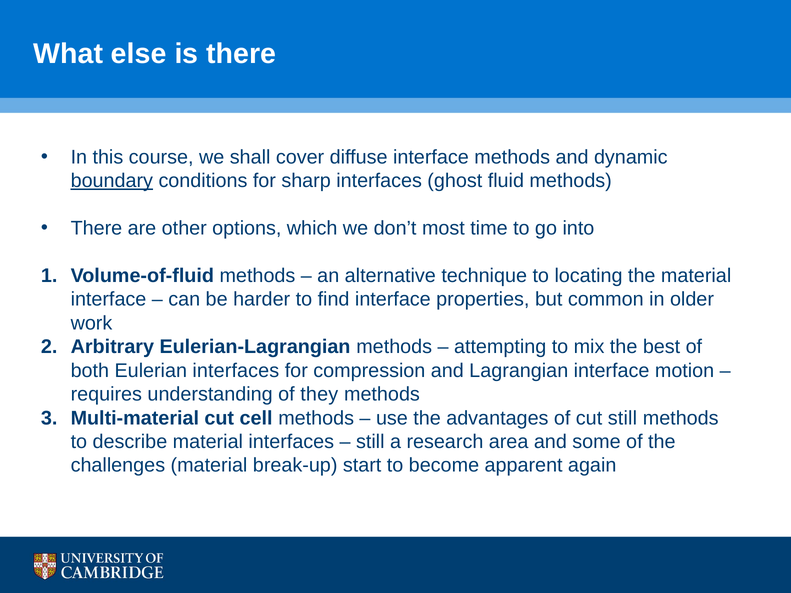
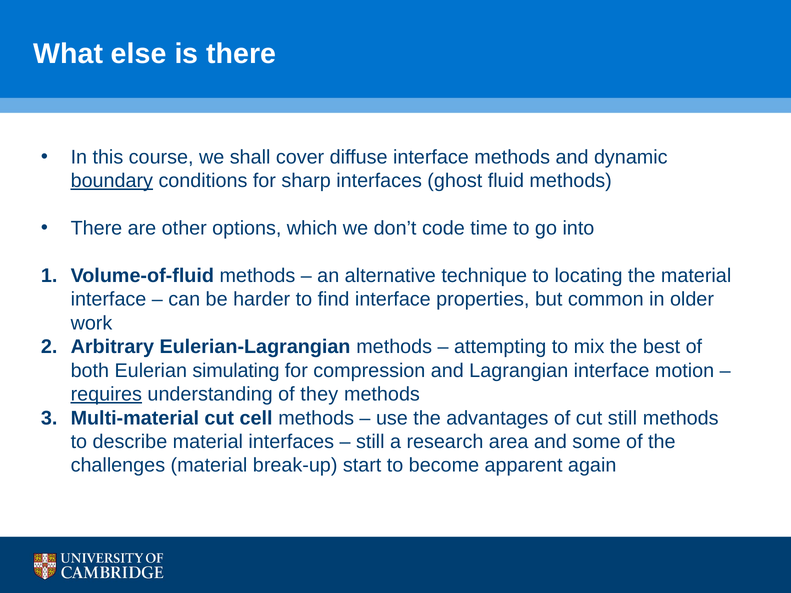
most: most -> code (443, 228)
Eulerian interfaces: interfaces -> simulating (236, 371)
requires underline: none -> present (106, 394)
